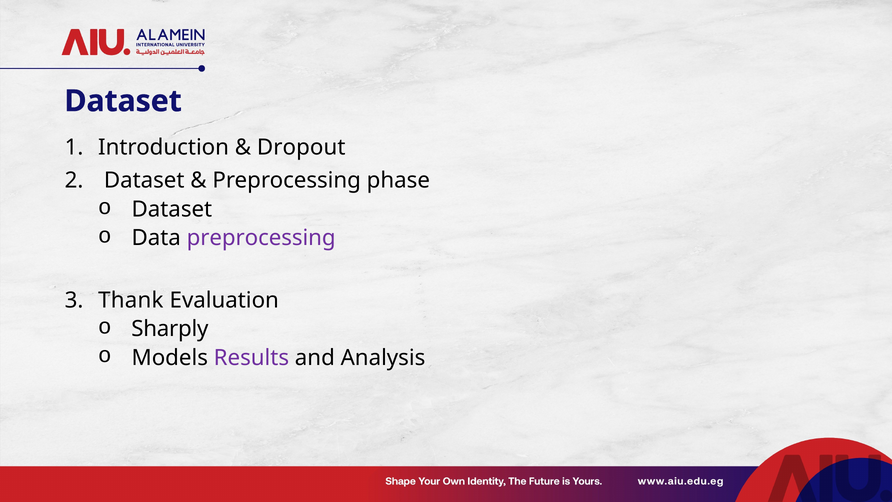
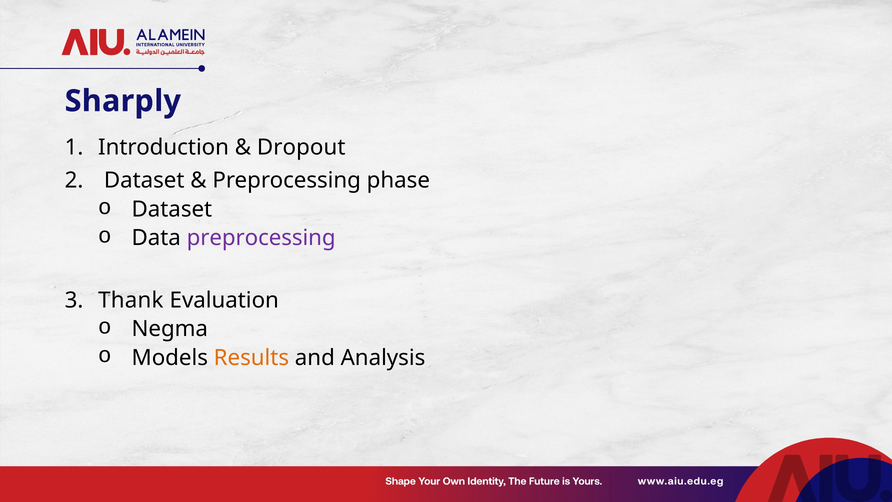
Dataset: Dataset -> Sharply (123, 101)
Sharply: Sharply -> Negma (170, 329)
Results colour: purple -> orange (251, 358)
